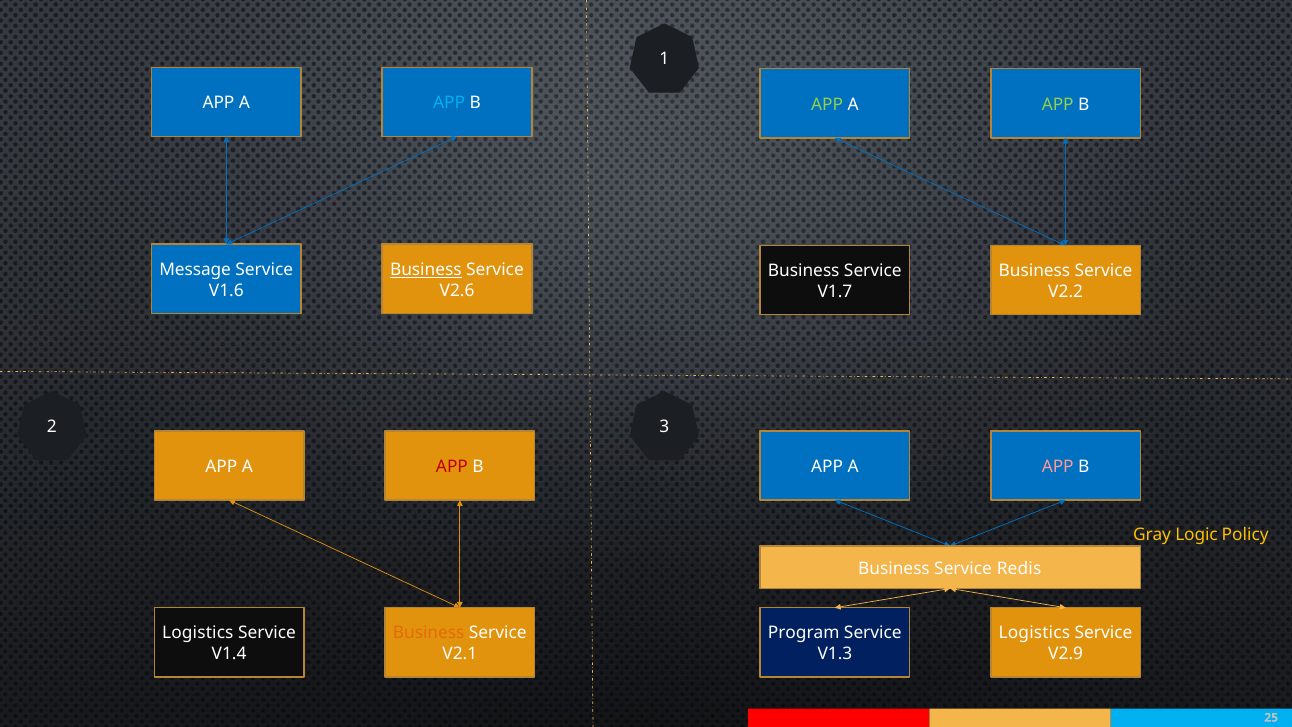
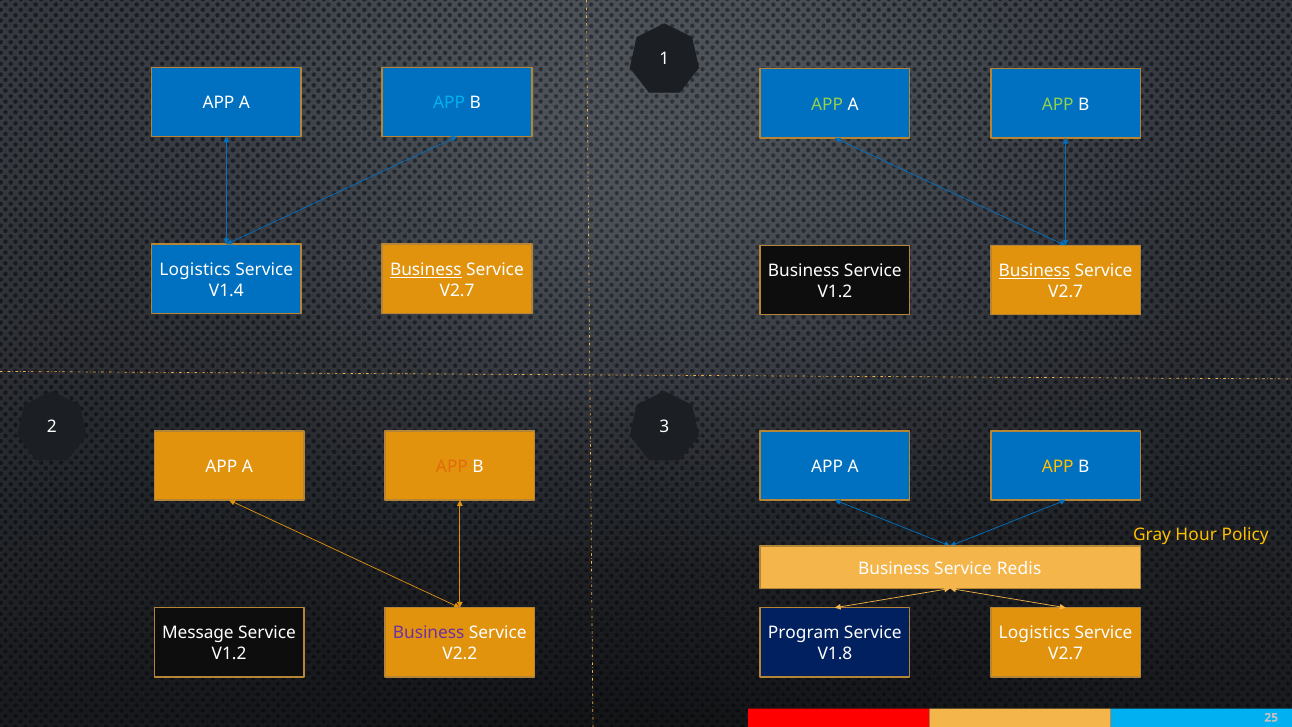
Message: Message -> Logistics (195, 270)
Business underline: none -> present (1034, 271)
V1.6: V1.6 -> V1.4 (226, 290)
V2.6: V2.6 -> V2.7 (457, 290)
V1.7: V1.7 -> V1.2 (835, 292)
V2.2: V2.2 -> V2.7 (1066, 292)
APP colour: red -> orange (452, 467)
APP colour: pink -> yellow (1058, 467)
Logic: Logic -> Hour (1196, 535)
Logistics: Logistics -> Message (198, 633)
Business colour: orange -> purple (429, 633)
V1.4: V1.4 -> V1.2 (229, 654)
V2.1: V2.1 -> V2.2 (460, 654)
V1.3: V1.3 -> V1.8 (835, 654)
V2.9: V2.9 -> V2.7 (1066, 654)
